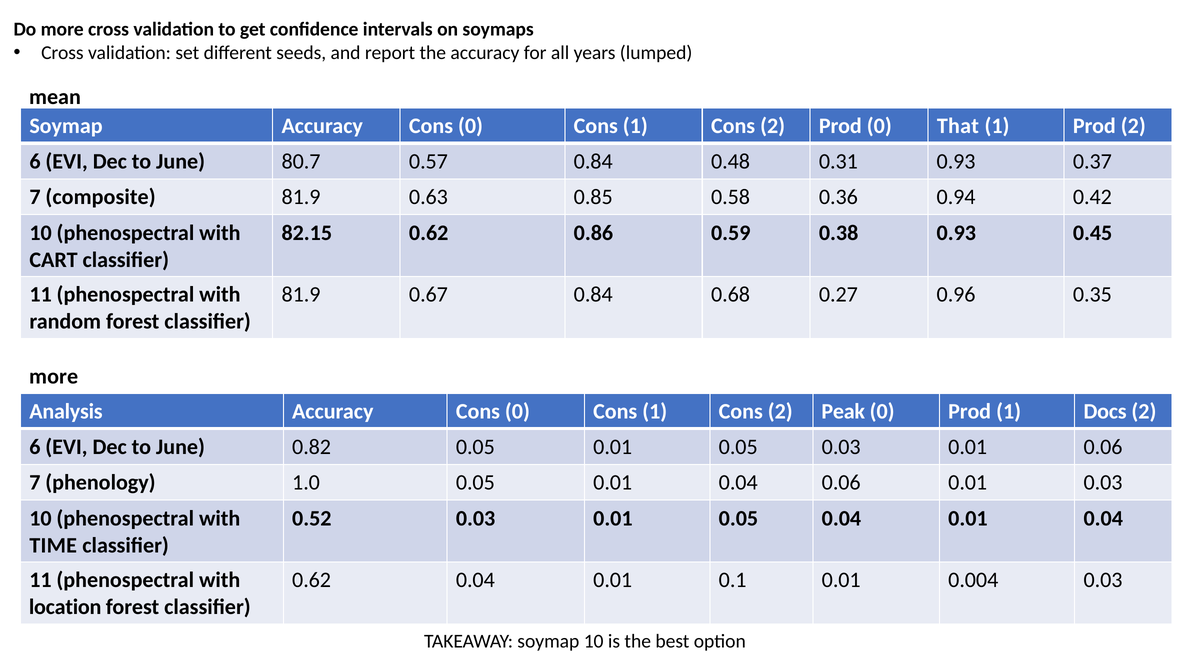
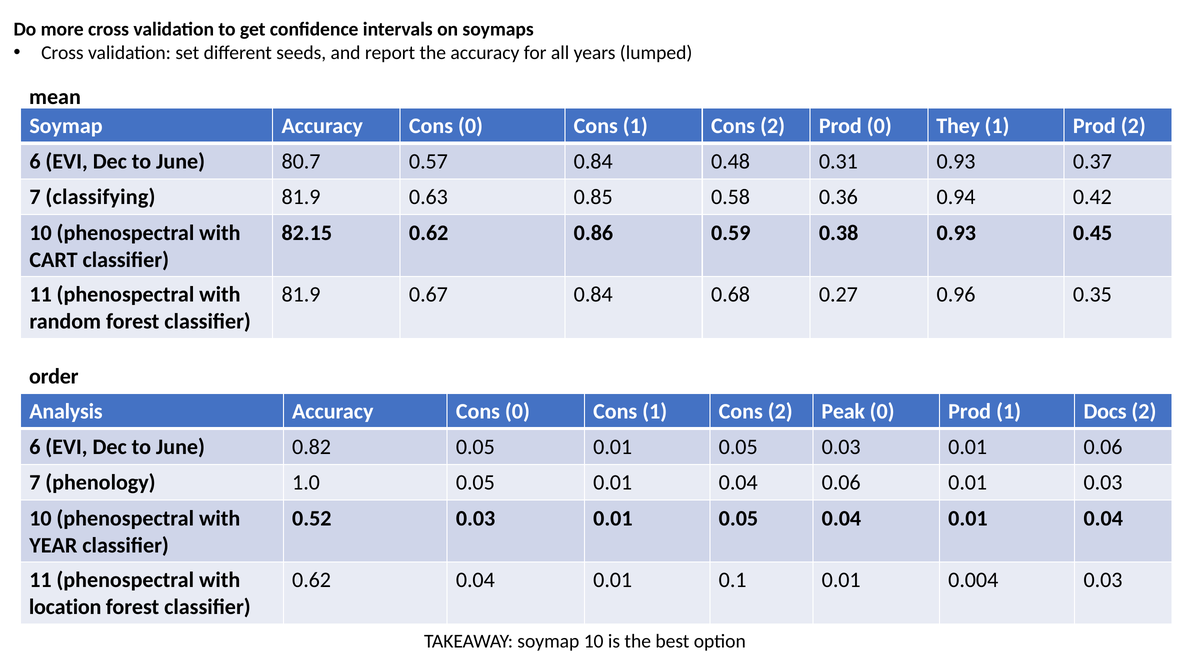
That: That -> They (958, 126)
composite: composite -> classifying (100, 197)
more: more -> order (54, 377)
TIME: TIME -> YEAR (53, 545)
